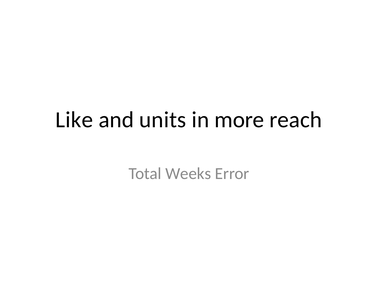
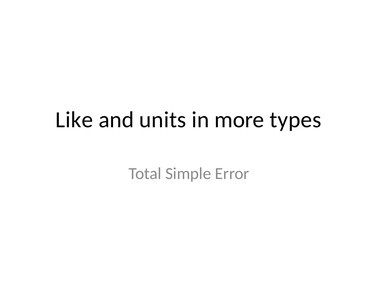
reach: reach -> types (296, 120)
Weeks: Weeks -> Simple (188, 174)
